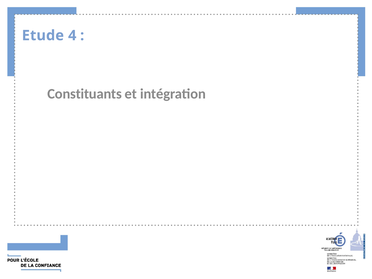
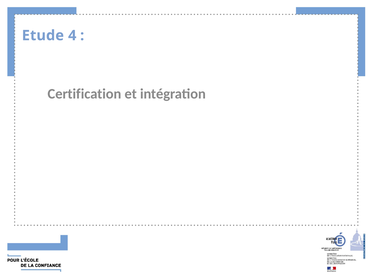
Constituants: Constituants -> Certification (85, 94)
